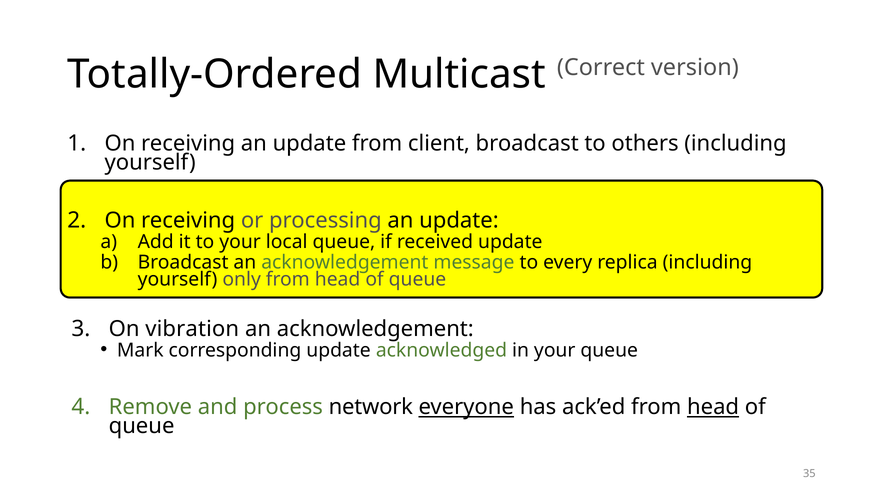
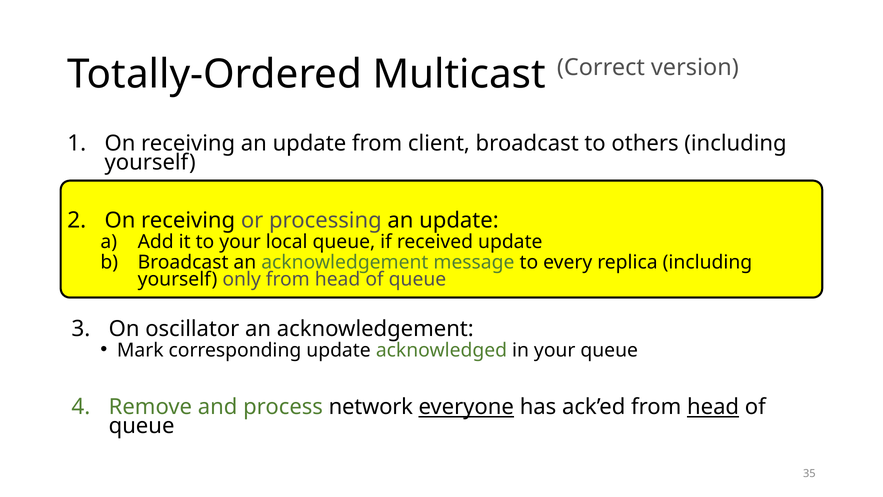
vibration: vibration -> oscillator (192, 329)
